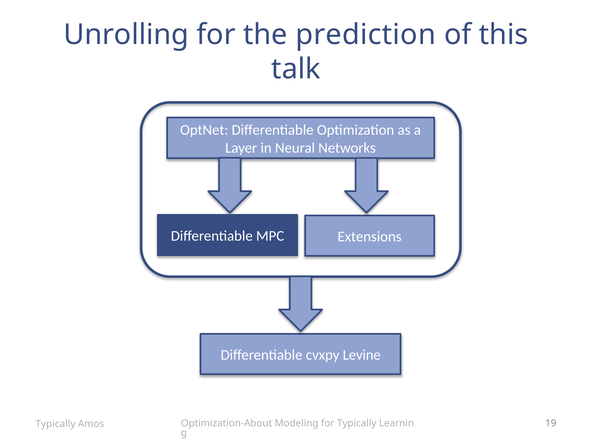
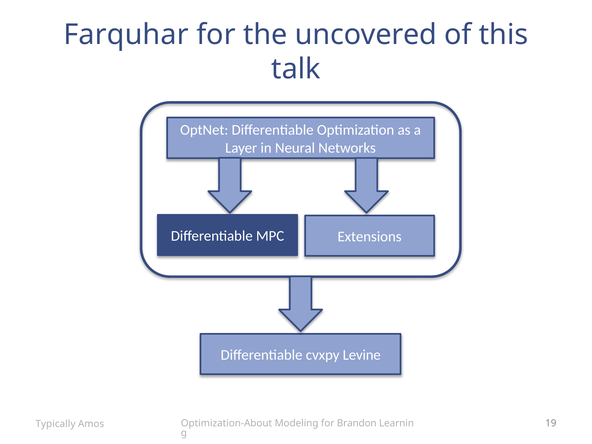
Unrolling: Unrolling -> Farquhar (126, 35)
prediction: prediction -> uncovered (366, 35)
for Typically: Typically -> Brandon (357, 423)
